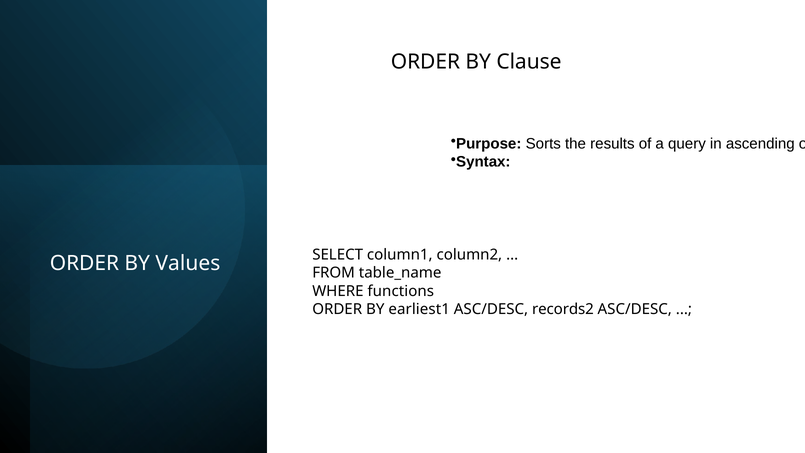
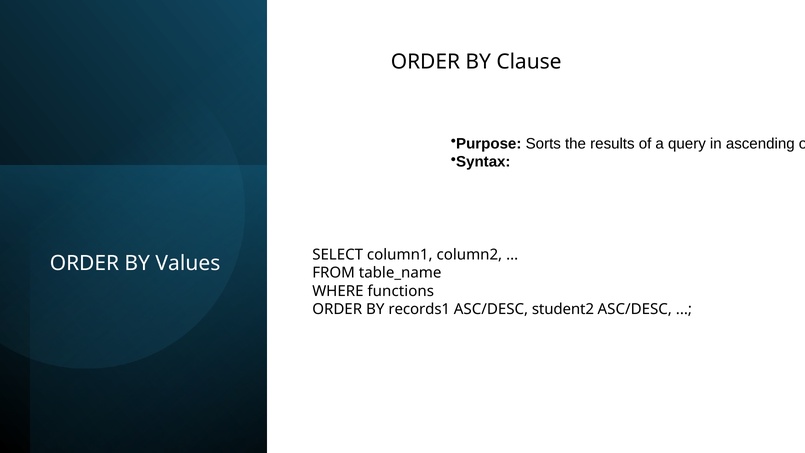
earliest1: earliest1 -> records1 (419, 309)
records2: records2 -> student2 (563, 309)
